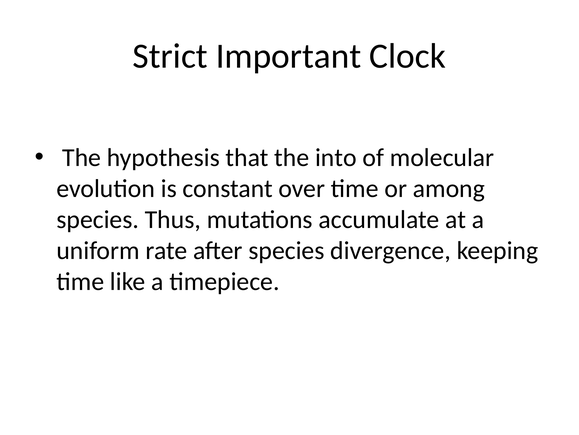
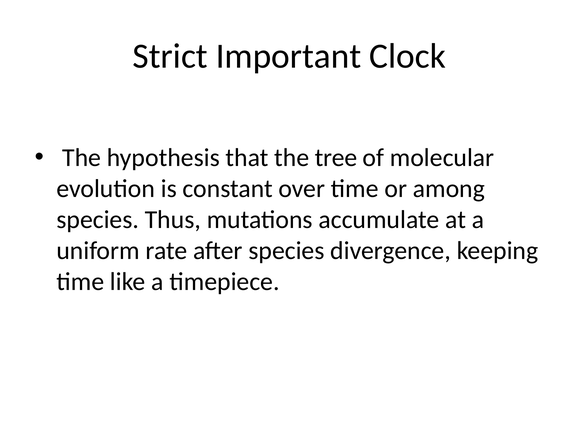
into: into -> tree (336, 158)
